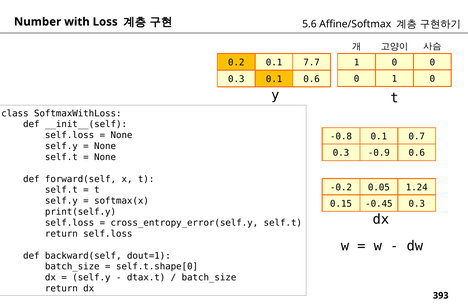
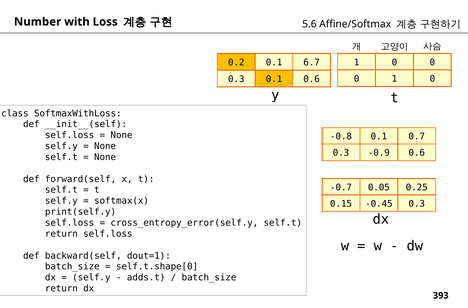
7.7: 7.7 -> 6.7 (312, 62)
-0.2: -0.2 -> -0.7 (341, 187)
1.24: 1.24 -> 0.25 (417, 187)
dtax.t: dtax.t -> adds.t (146, 277)
